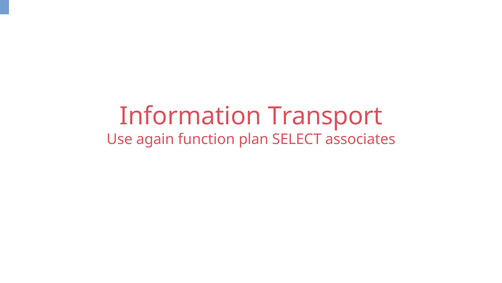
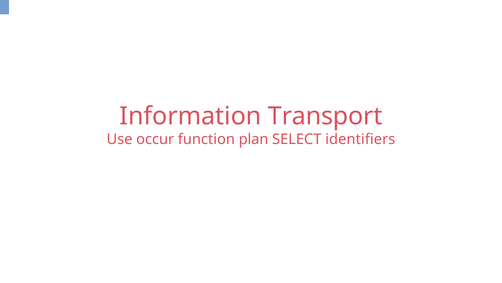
again: again -> occur (155, 139)
associates: associates -> identifiers (360, 139)
